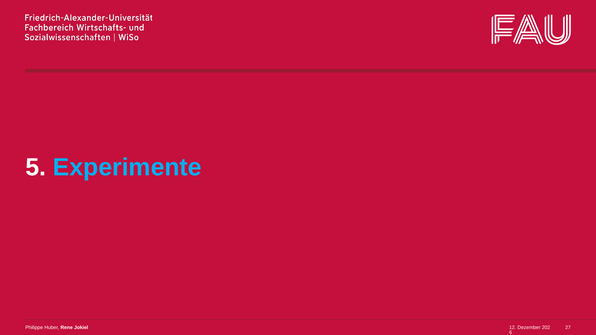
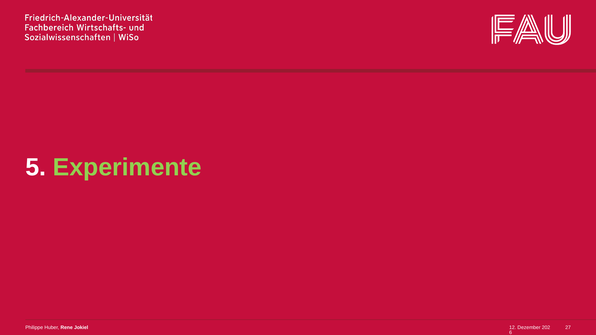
Experimente colour: light blue -> light green (127, 167)
